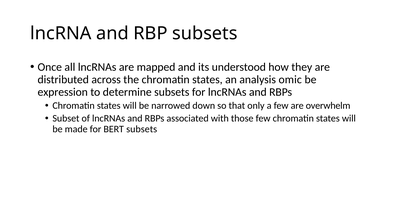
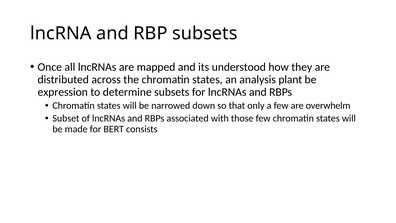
omic: omic -> plant (290, 79)
BERT subsets: subsets -> consists (142, 129)
